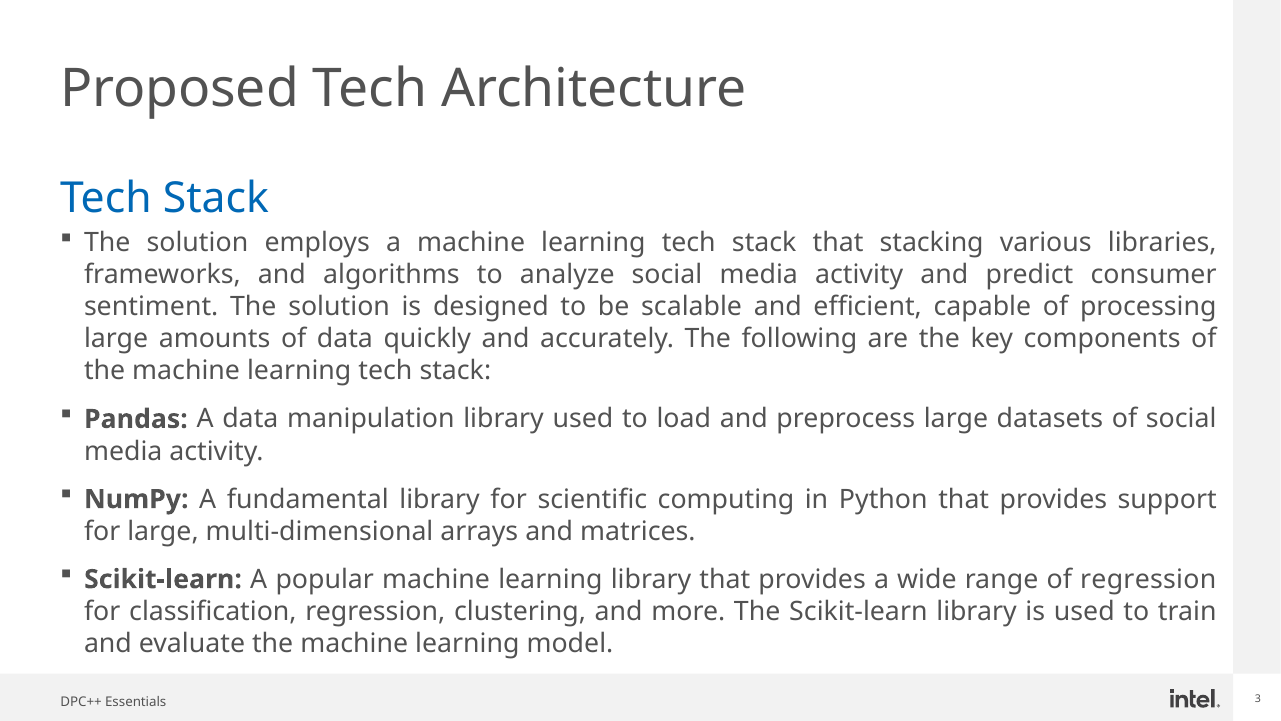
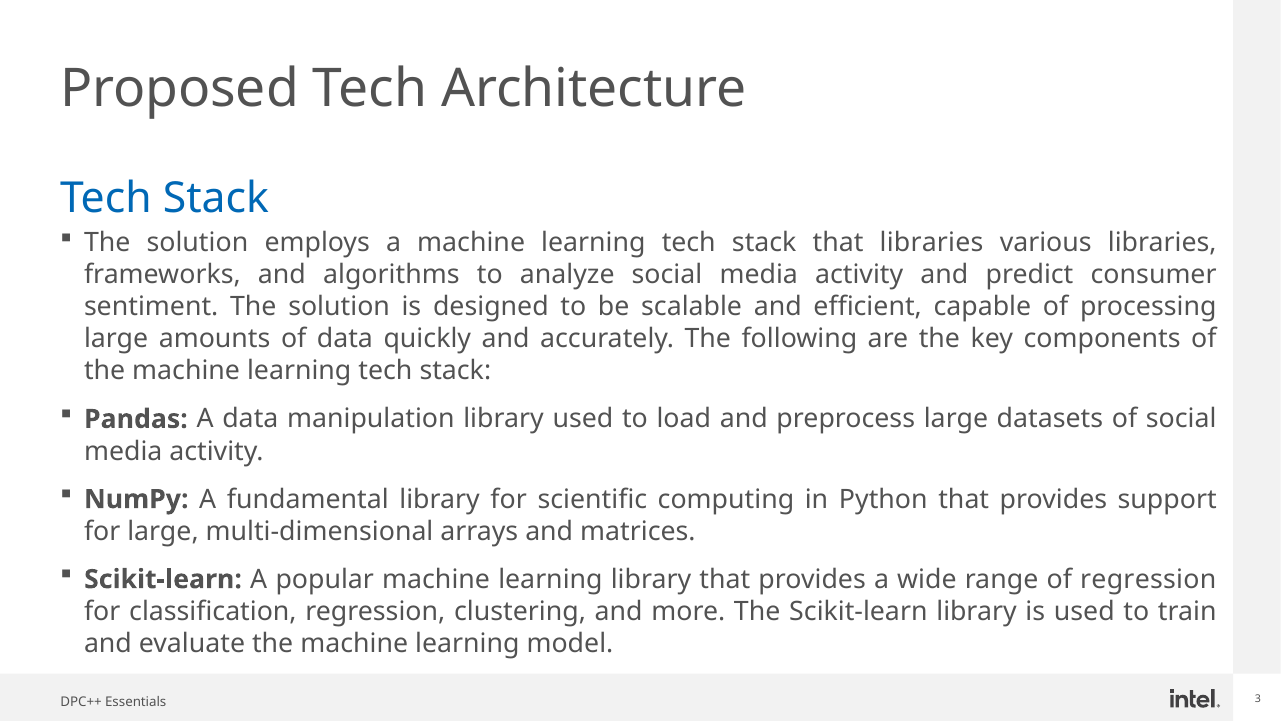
that stacking: stacking -> libraries (932, 243)
